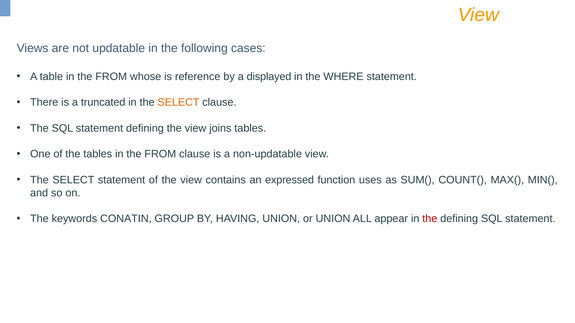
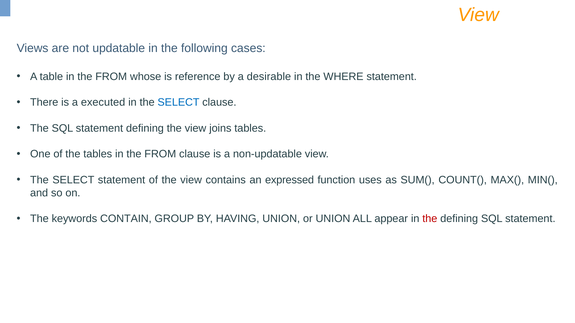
displayed: displayed -> desirable (269, 77)
truncated: truncated -> executed (103, 103)
SELECT colour: orange -> blue (179, 103)
CONATIN: CONATIN -> CONTAIN (126, 219)
